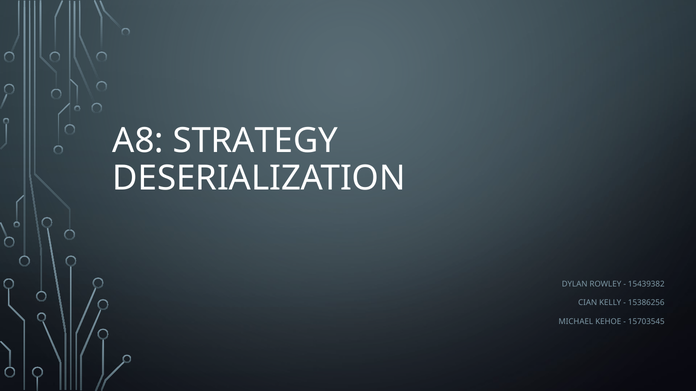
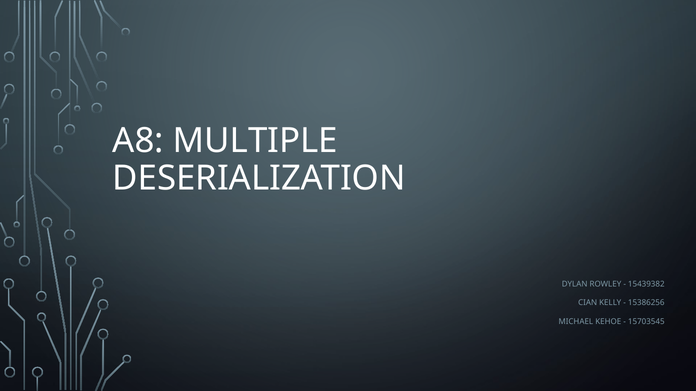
STRATEGY: STRATEGY -> MULTIPLE (255, 141)
